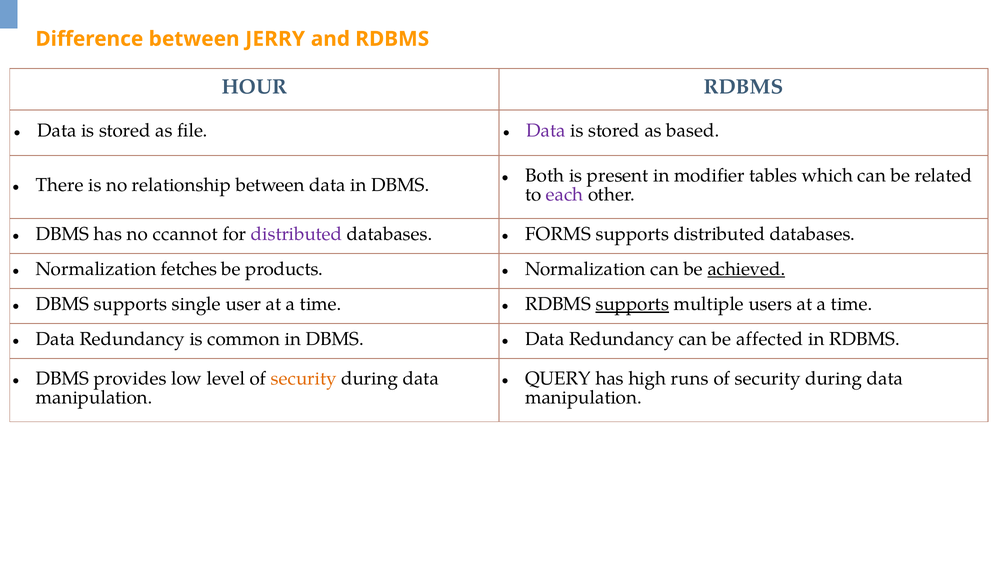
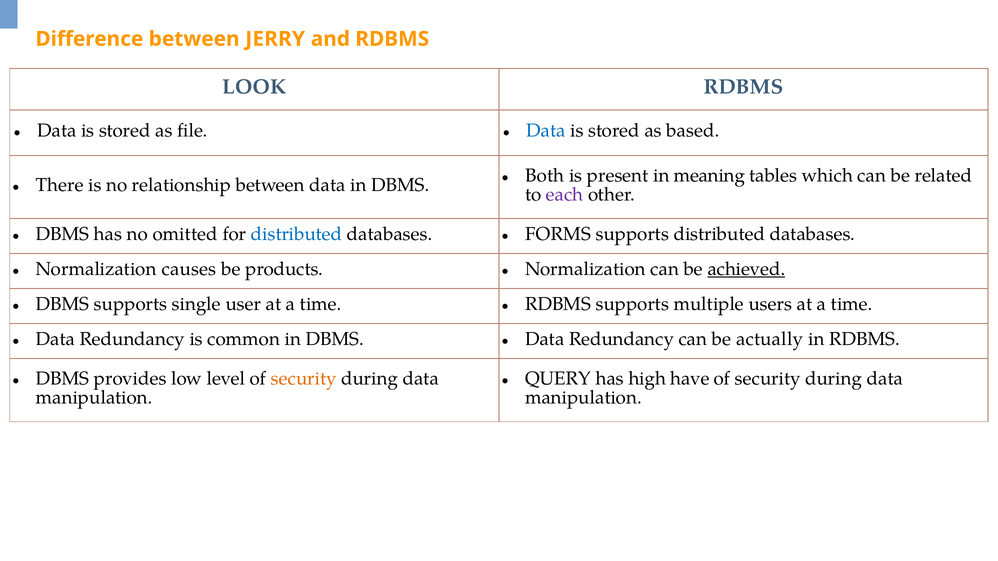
HOUR: HOUR -> LOOK (254, 87)
Data colour: purple -> blue (546, 131)
modifier: modifier -> meaning (709, 176)
ccannot: ccannot -> omitted (185, 234)
distributed colour: purple -> blue (297, 234)
fetches: fetches -> causes (189, 269)
supports underline: present -> none (632, 304)
affected: affected -> actually (770, 339)
runs: runs -> have (690, 379)
